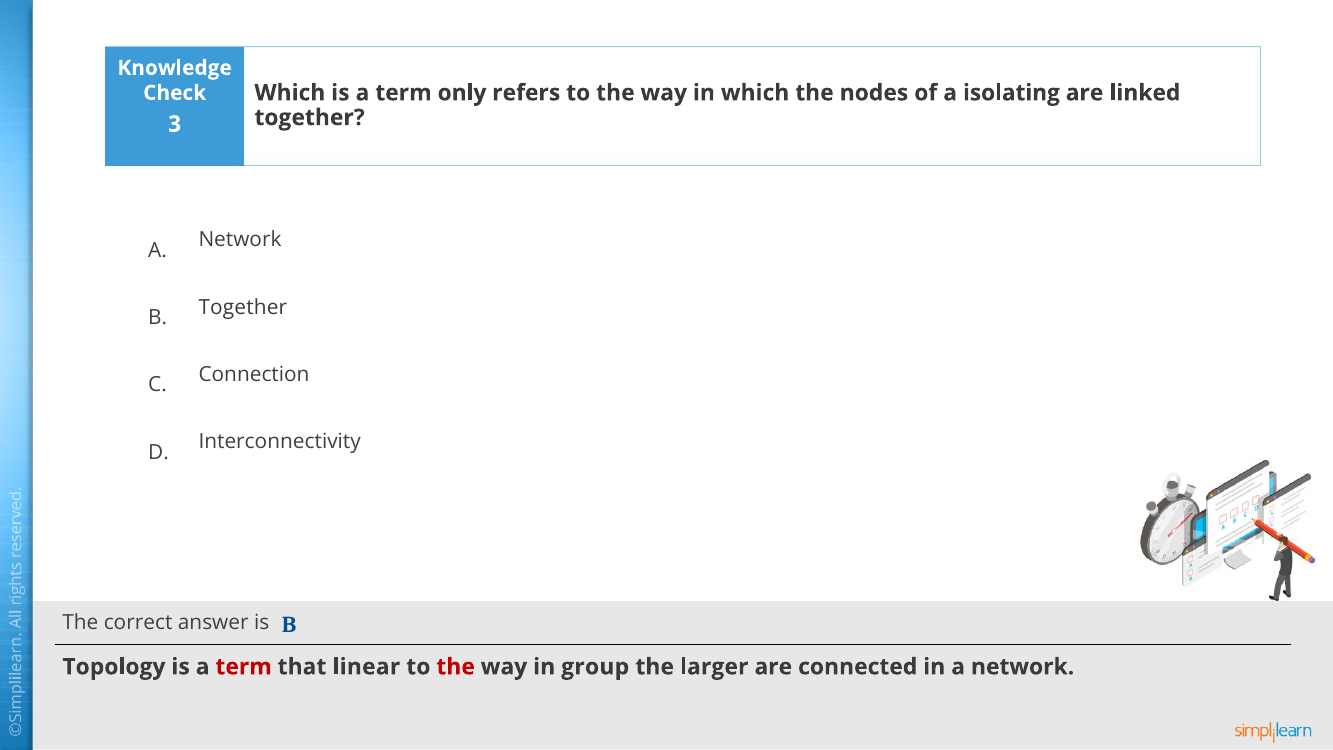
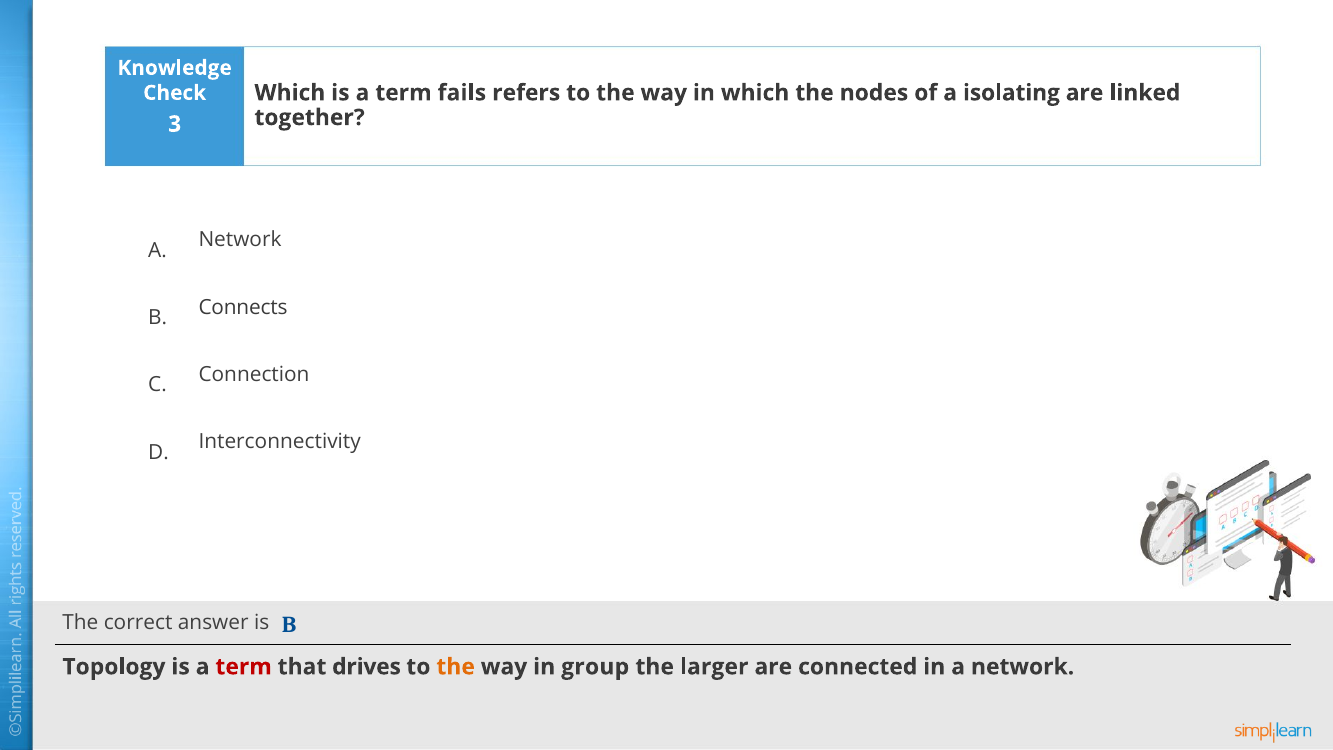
only: only -> fails (462, 93)
Together: Together -> Connects (243, 307)
linear: linear -> drives (367, 667)
the colour: red -> orange (456, 667)
